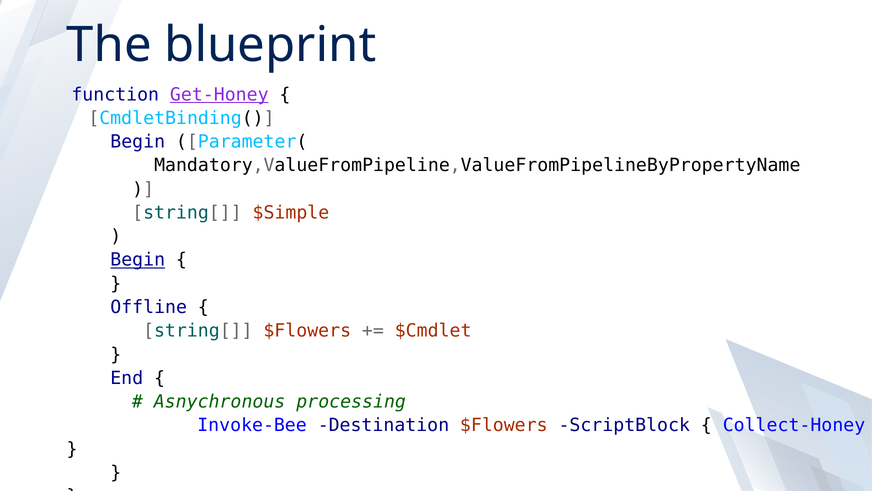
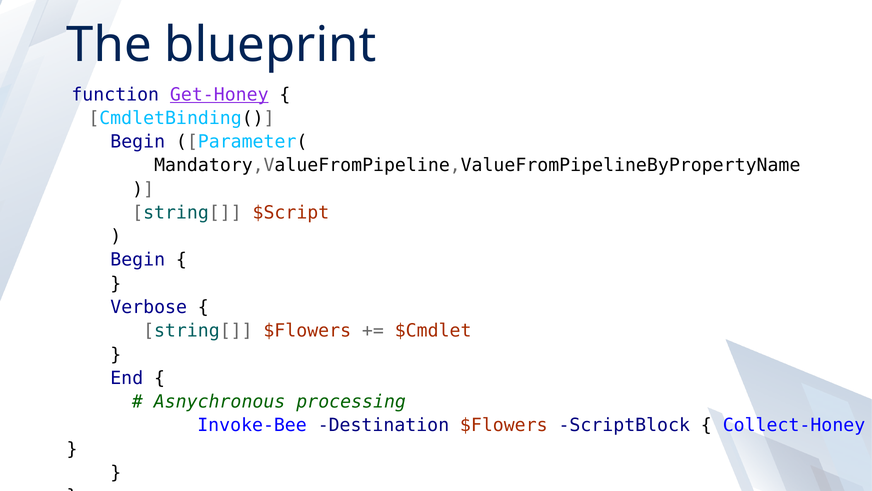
$Simple: $Simple -> $Script (291, 212)
Begin underline: present -> none (138, 260)
Offline: Offline -> Verbose (149, 307)
